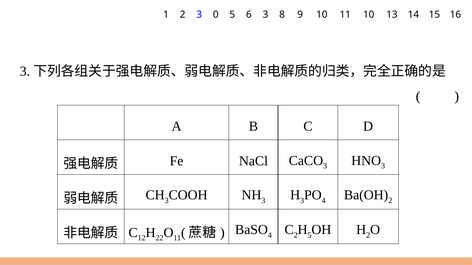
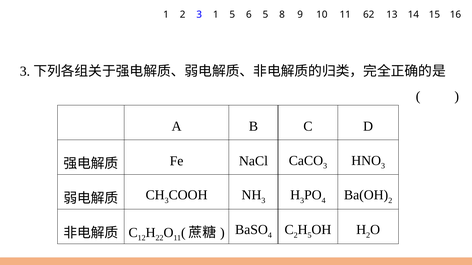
3 0: 0 -> 1 (216, 14)
6 3: 3 -> 5 (265, 14)
11 10: 10 -> 62 (369, 14)
